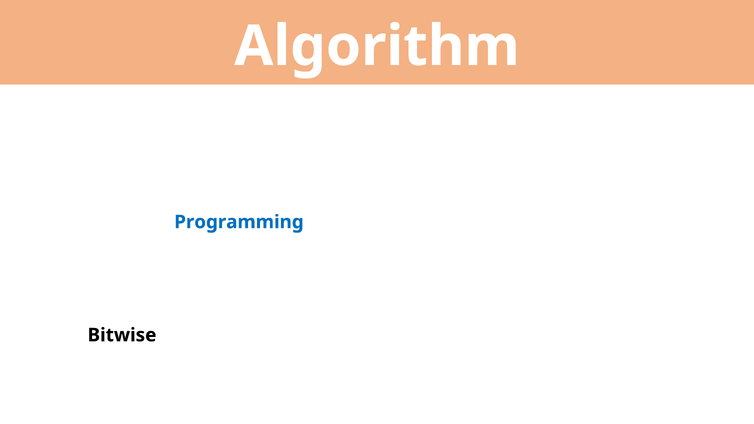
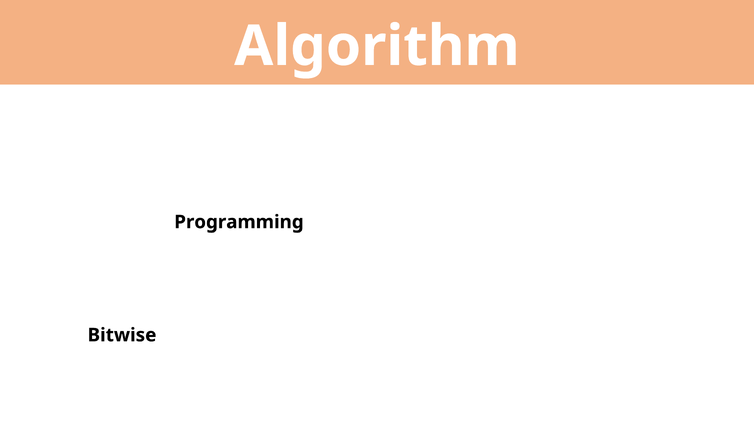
Programming colour: blue -> black (239, 222)
